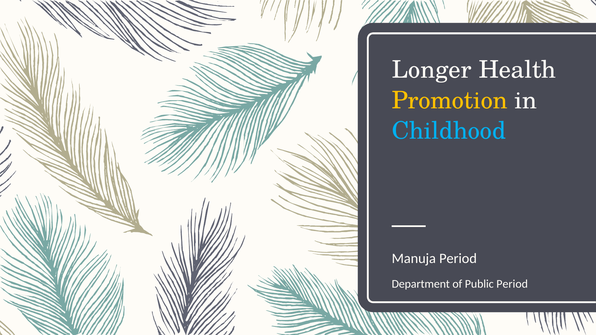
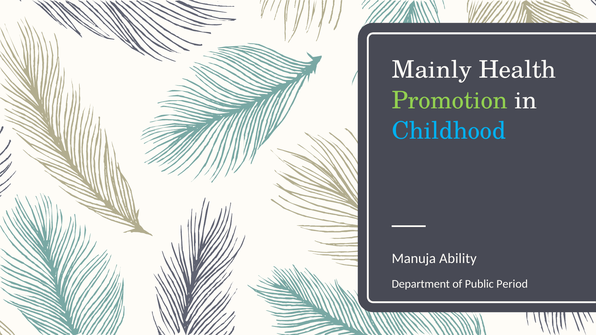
Longer: Longer -> Mainly (432, 70)
Promotion colour: yellow -> light green (450, 100)
Manuja Period: Period -> Ability (458, 259)
